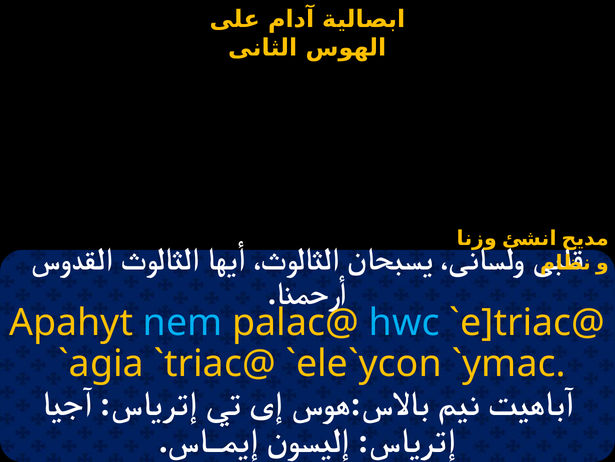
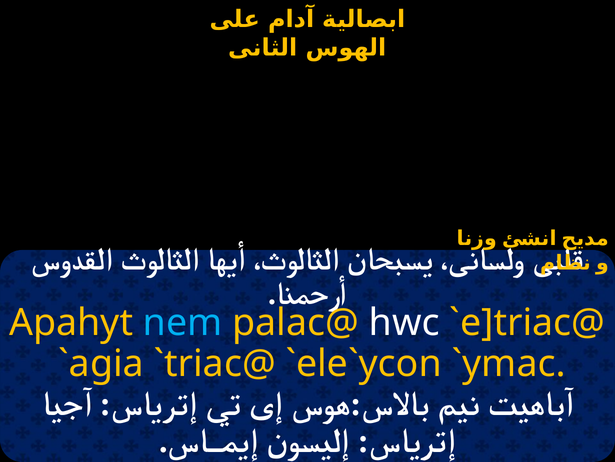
hwc colour: light blue -> white (404, 322)
